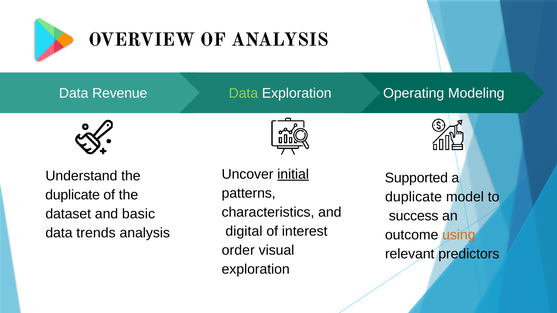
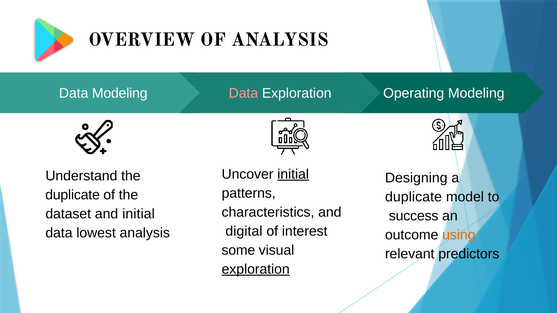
Data colour: light green -> pink (243, 93)
Data Revenue: Revenue -> Modeling (120, 93)
Supported: Supported -> Designing (416, 178)
and basic: basic -> initial (139, 214)
trends: trends -> lowest (96, 233)
order: order -> some (238, 251)
exploration underline: none -> present (256, 270)
